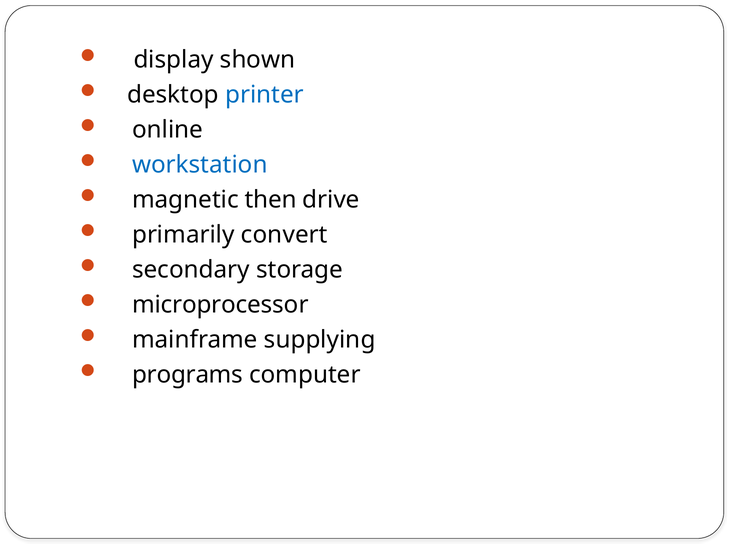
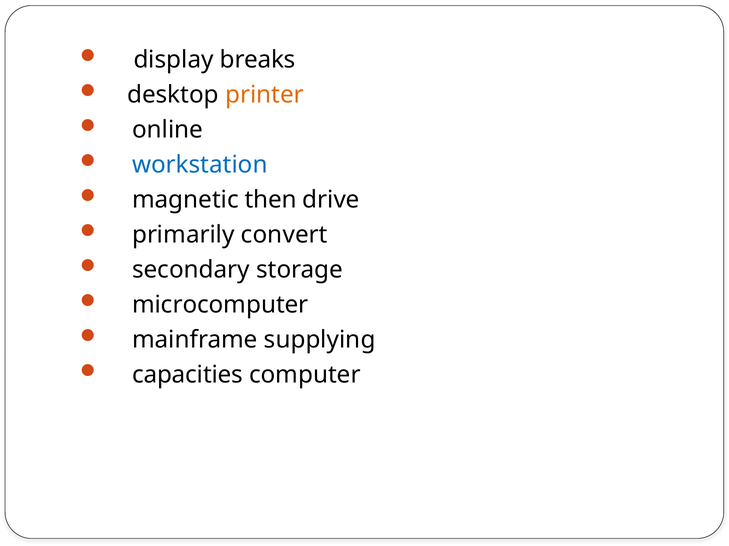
shown: shown -> breaks (258, 60)
printer colour: blue -> orange (265, 95)
microprocessor: microprocessor -> microcomputer (220, 305)
programs: programs -> capacities (188, 375)
